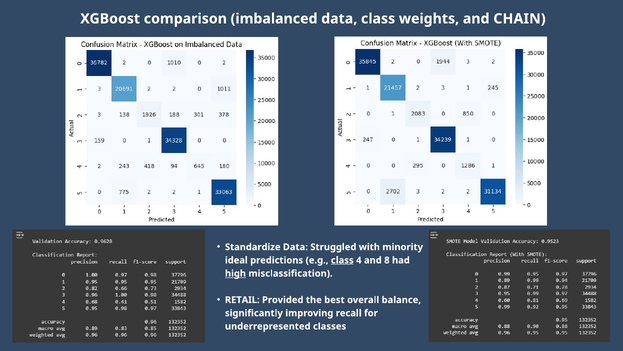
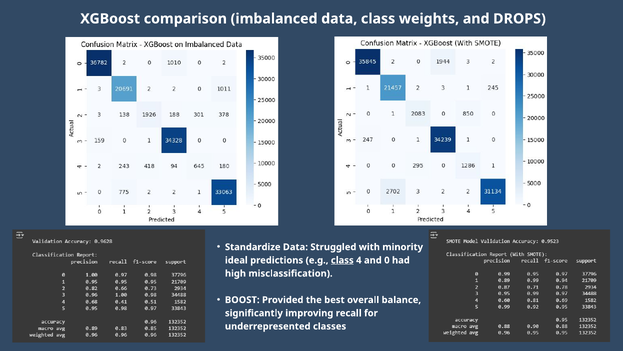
CHAIN: CHAIN -> DROPS (520, 19)
8: 8 -> 0 (387, 260)
high underline: present -> none (235, 273)
RETAIL: RETAIL -> BOOST (242, 299)
